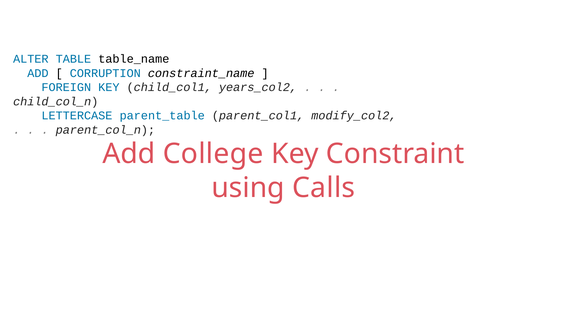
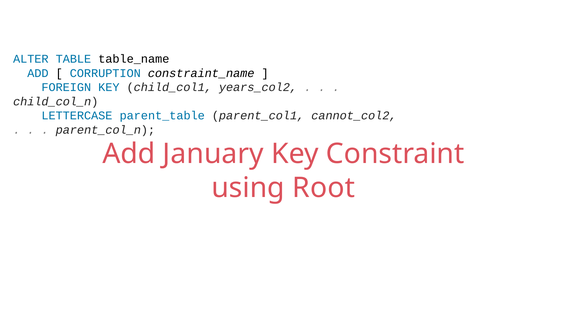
modify_col2: modify_col2 -> cannot_col2 (354, 116)
College: College -> January (213, 154)
Calls: Calls -> Root (324, 188)
